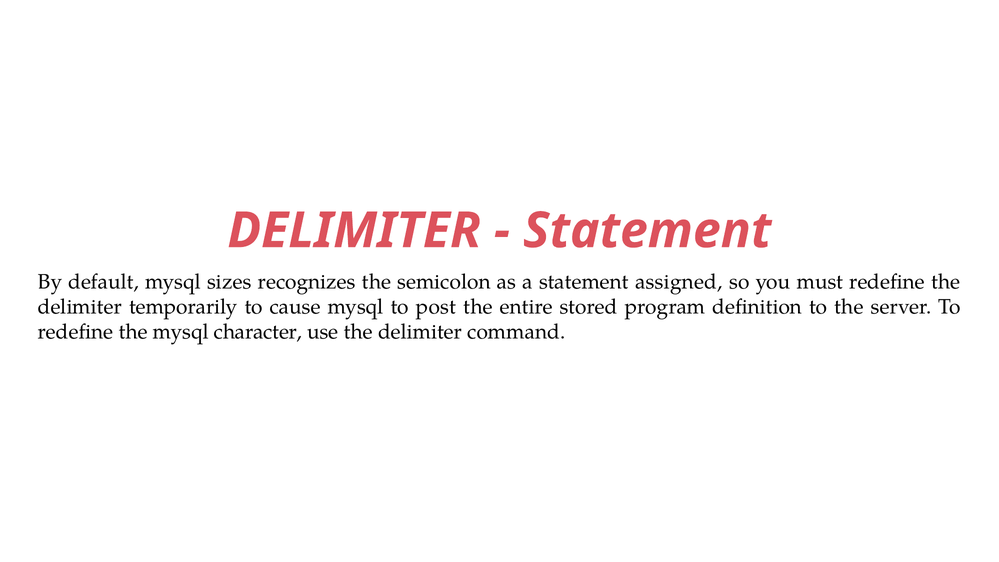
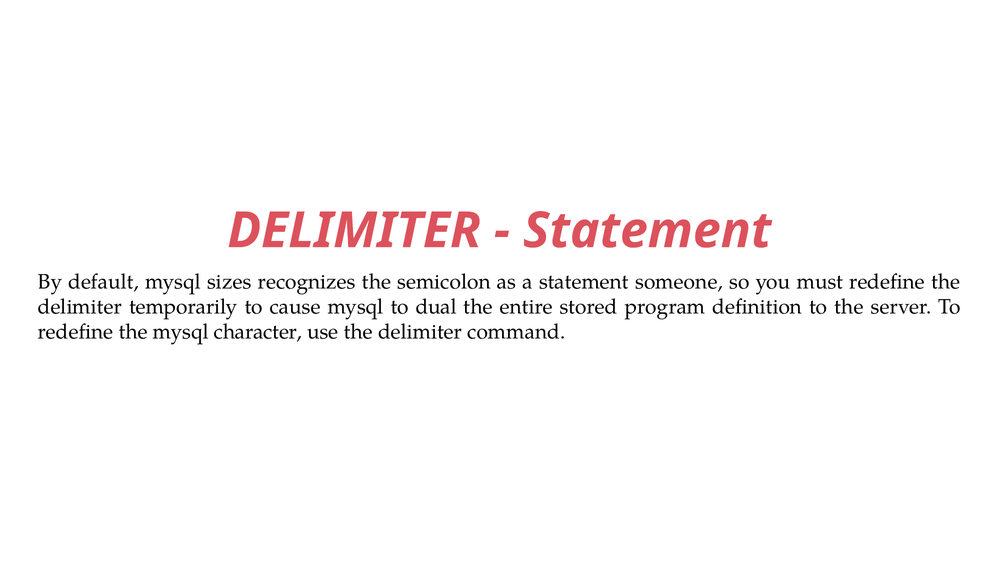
assigned: assigned -> someone (679, 282)
post: post -> dual (436, 307)
